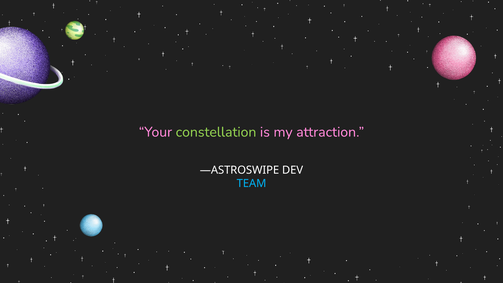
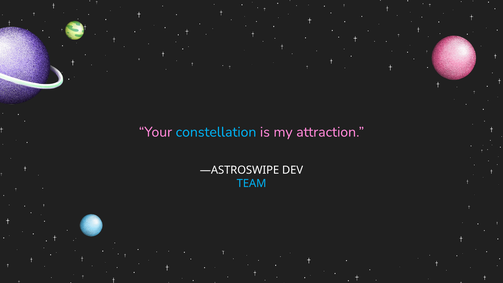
constellation colour: light green -> light blue (216, 132)
